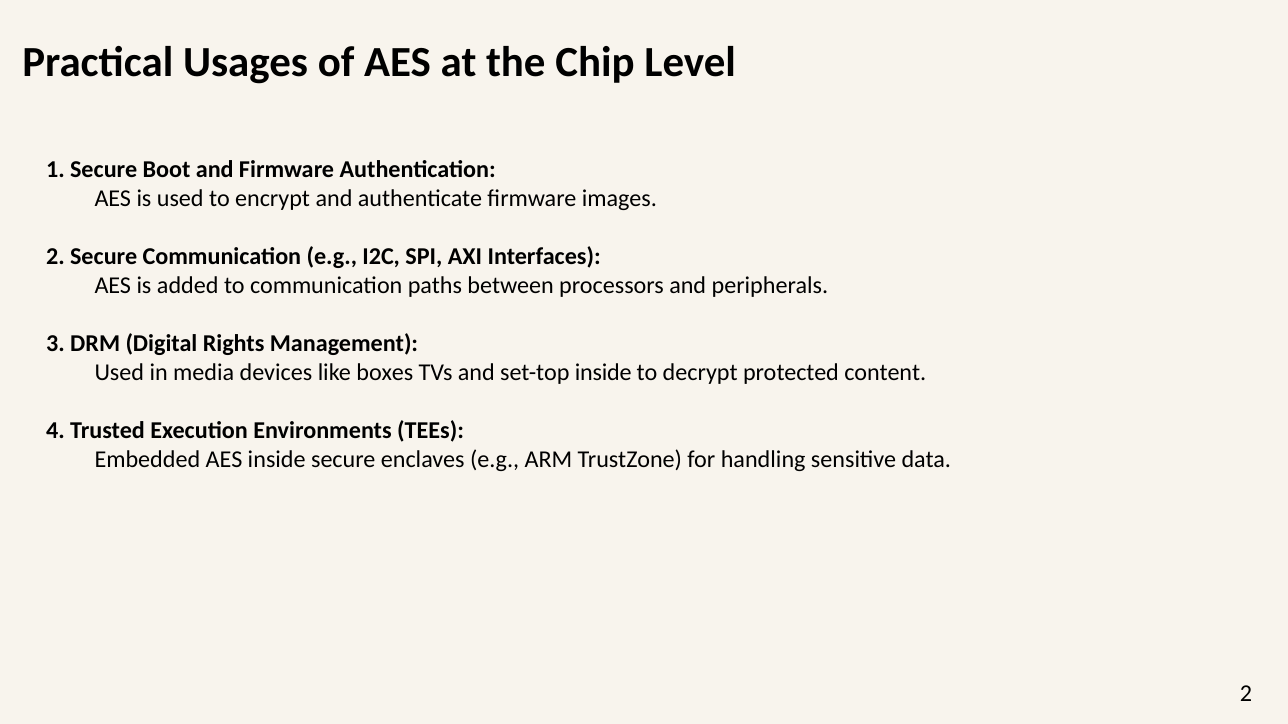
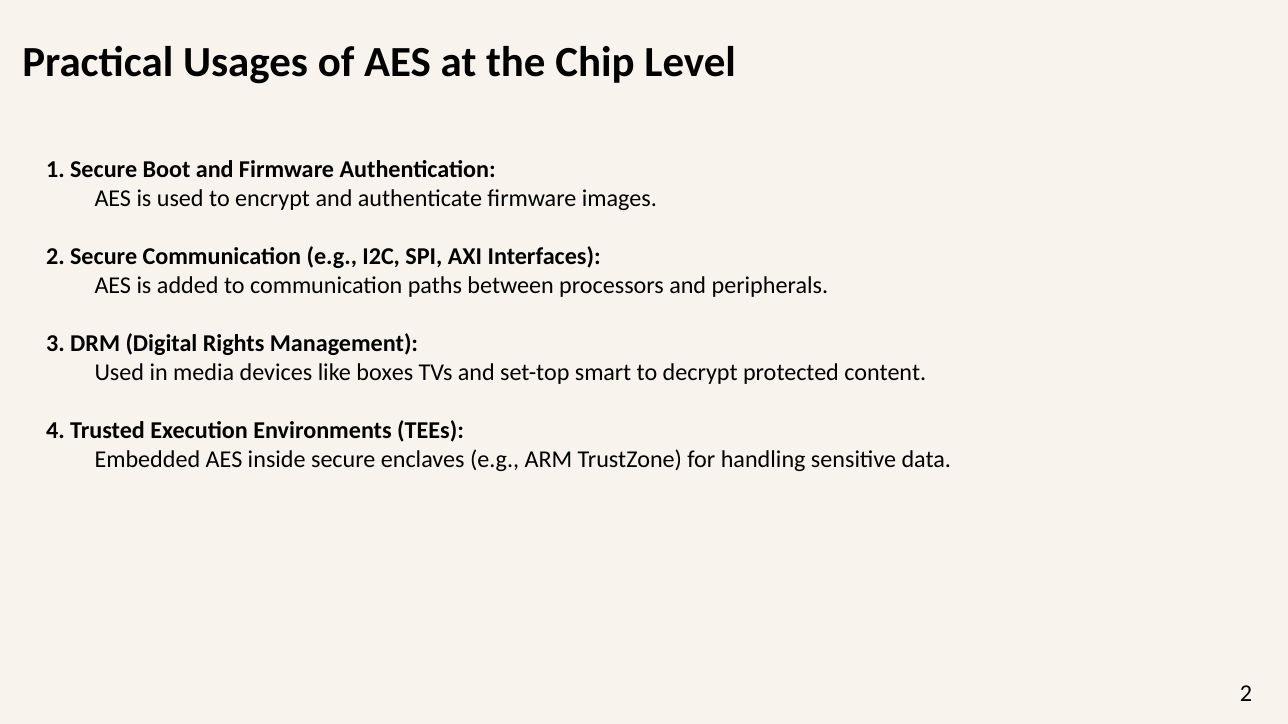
set-top inside: inside -> smart (603, 373)
